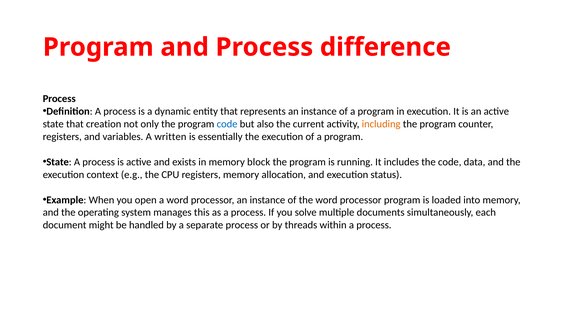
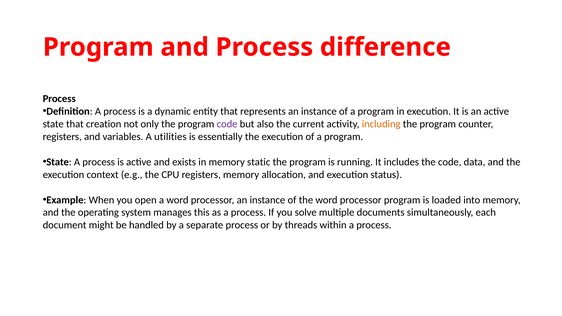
code colour: blue -> purple (227, 124)
written: written -> utilities (170, 137)
block: block -> static (259, 162)
